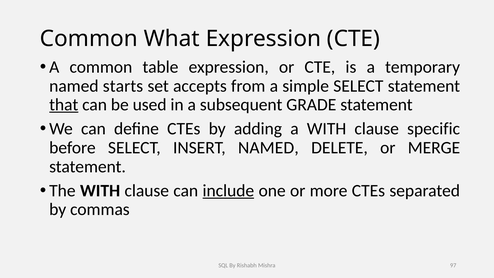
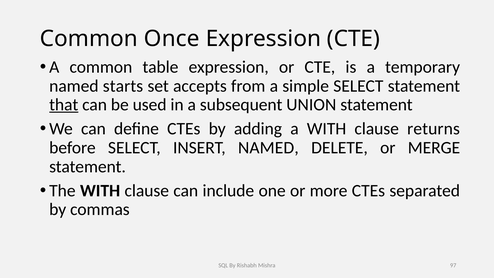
What: What -> Once (172, 39)
GRADE: GRADE -> UNION (311, 105)
specific: specific -> returns (434, 129)
include underline: present -> none (228, 191)
